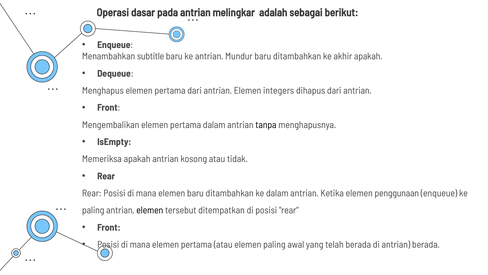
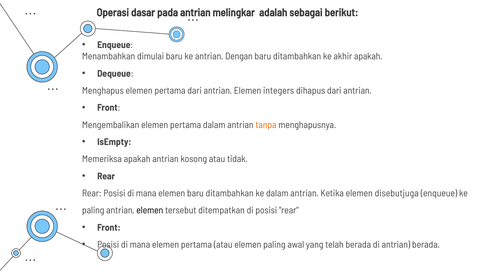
subtitle: subtitle -> dimulai (151, 56)
Mundur: Mundur -> Dengan (239, 56)
tanpa colour: black -> orange (266, 125)
penggunaan: penggunaan -> disebutjuga (397, 193)
